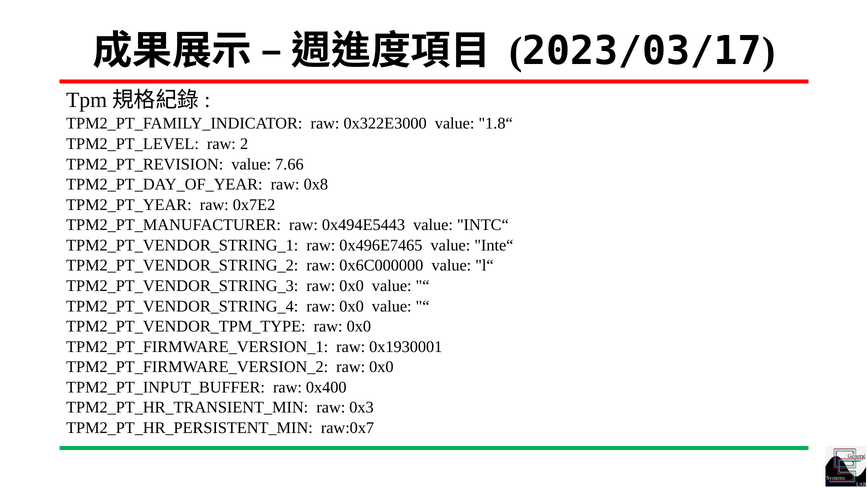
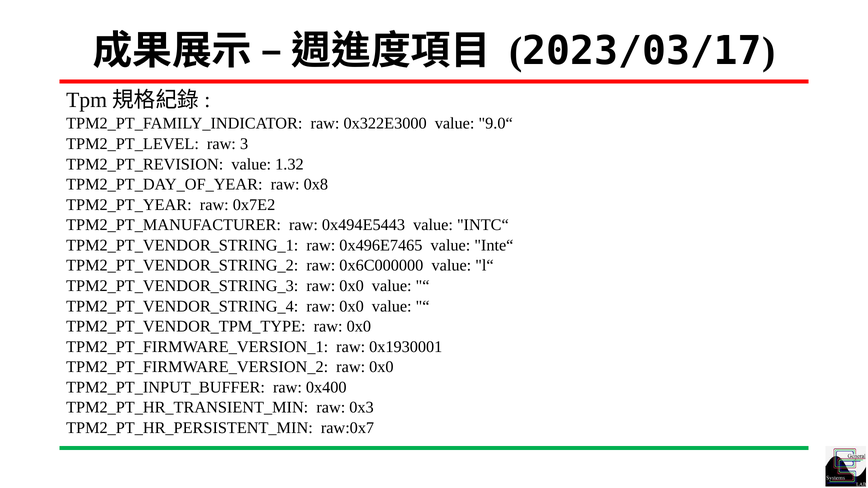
1.8“: 1.8“ -> 9.0“ (496, 124)
2: 2 -> 3 (244, 144)
7.66: 7.66 -> 1.32 (289, 164)
